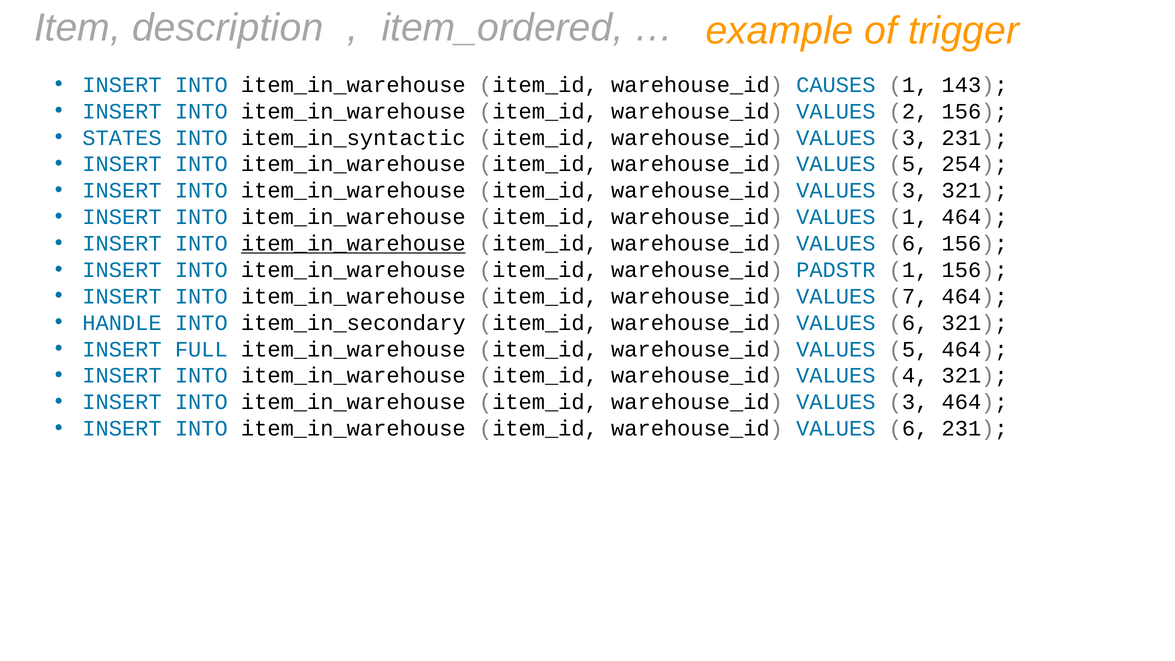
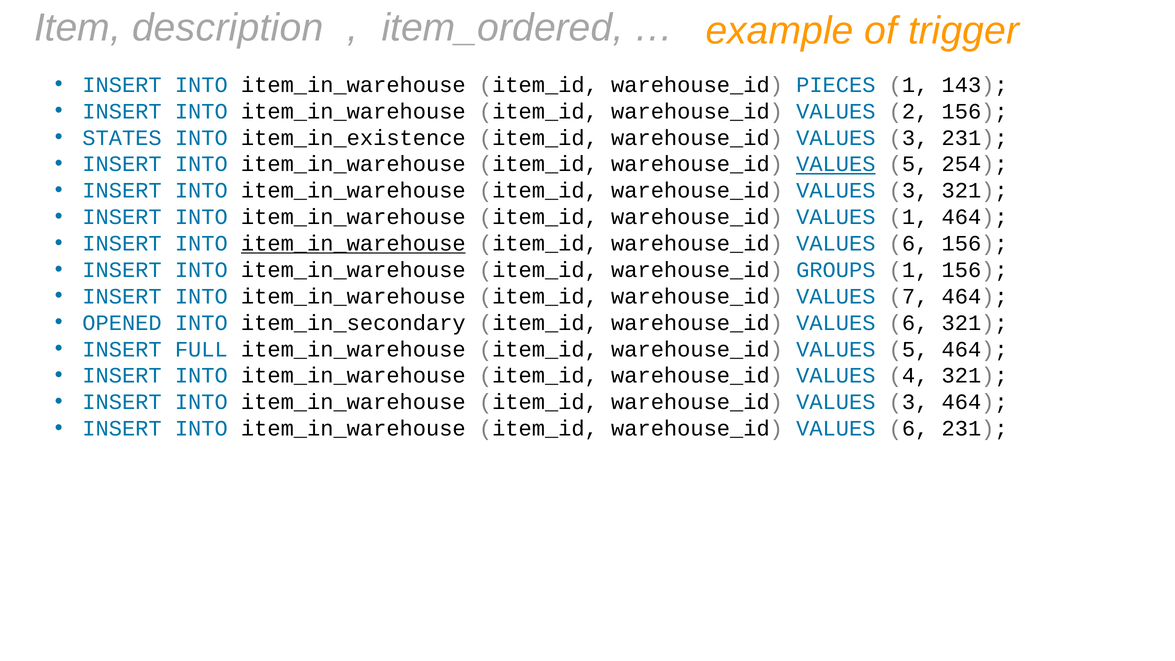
CAUSES: CAUSES -> PIECES (836, 85)
item_in_syntactic: item_in_syntactic -> item_in_existence (353, 138)
VALUES underline: none -> present (836, 164)
PADSTR: PADSTR -> GROUPS (836, 270)
HANDLE: HANDLE -> OPENED (122, 323)
